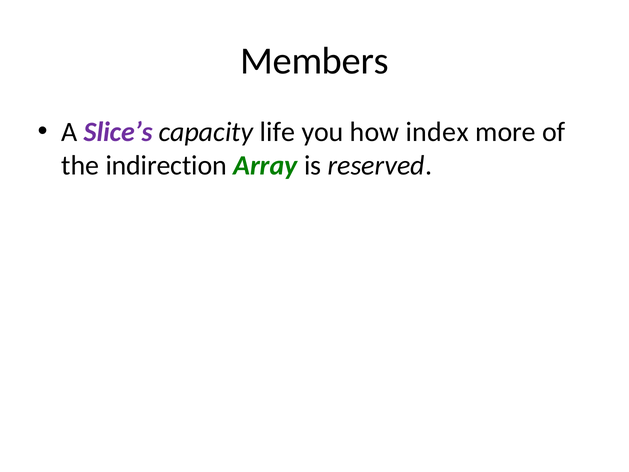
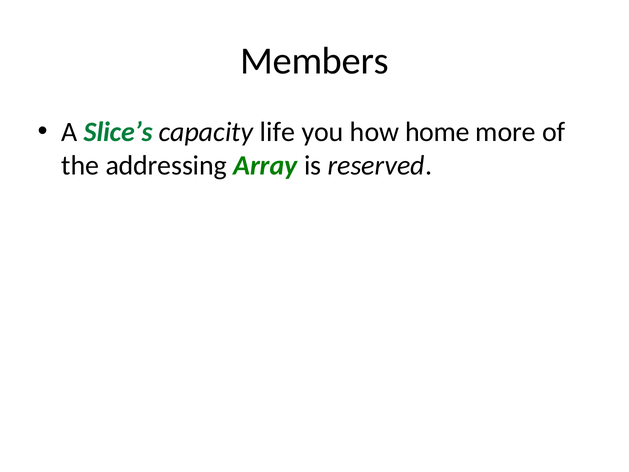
Slice’s colour: purple -> green (118, 132)
index: index -> home (437, 132)
indirection: indirection -> addressing (166, 166)
